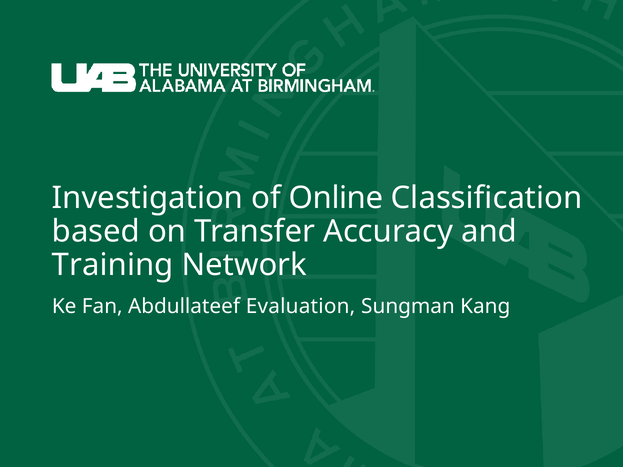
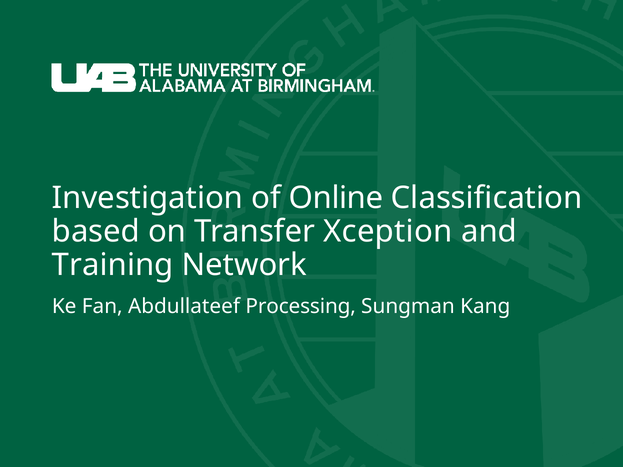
Accuracy: Accuracy -> Xception (388, 232)
Evaluation: Evaluation -> Processing (301, 306)
